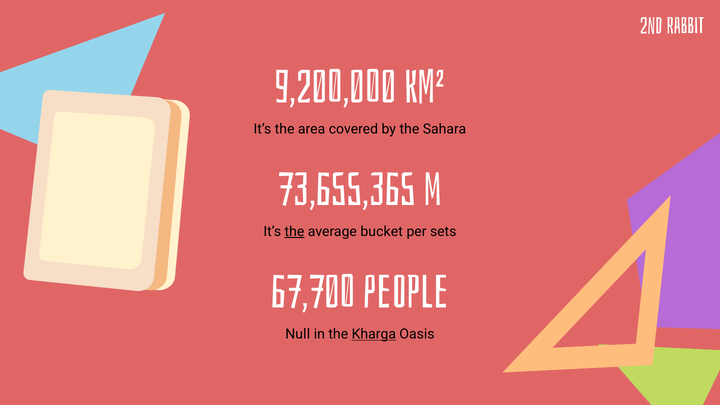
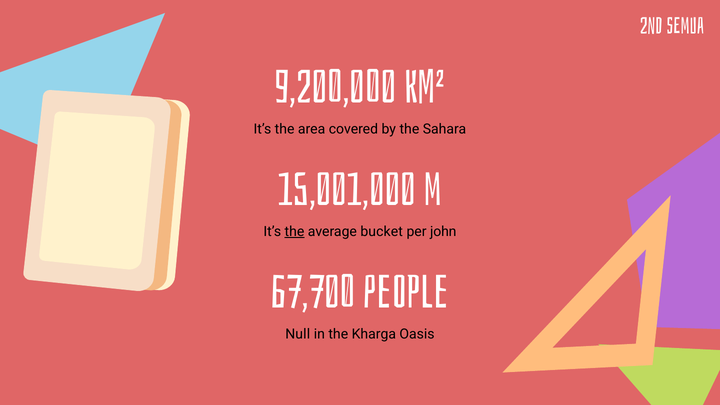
rabbit: rabbit -> semua (685, 26)
73,655,365: 73,655,365 -> 15,001,000 (347, 190)
sets: sets -> john (443, 232)
Kharga underline: present -> none (374, 334)
